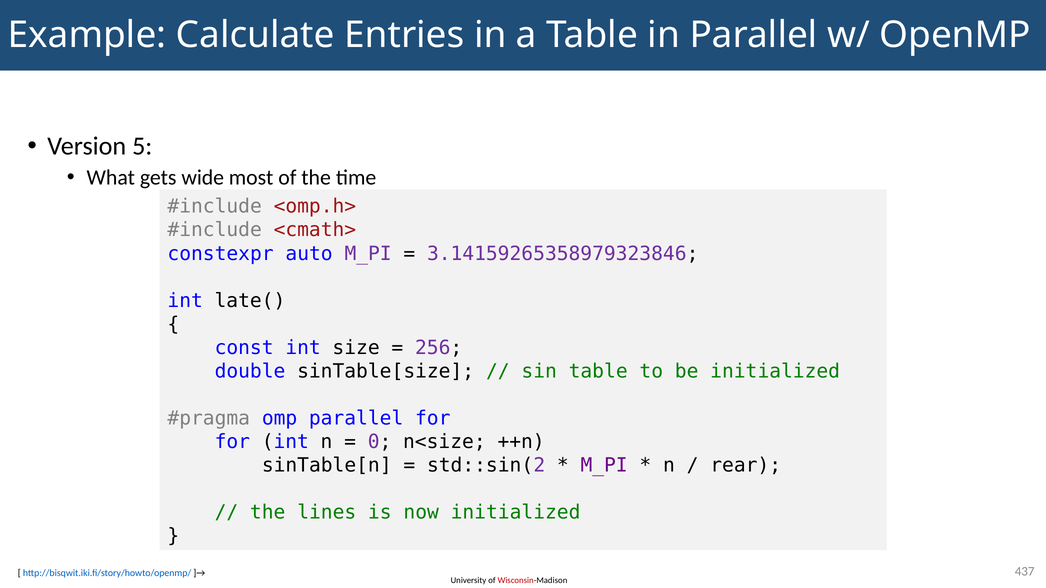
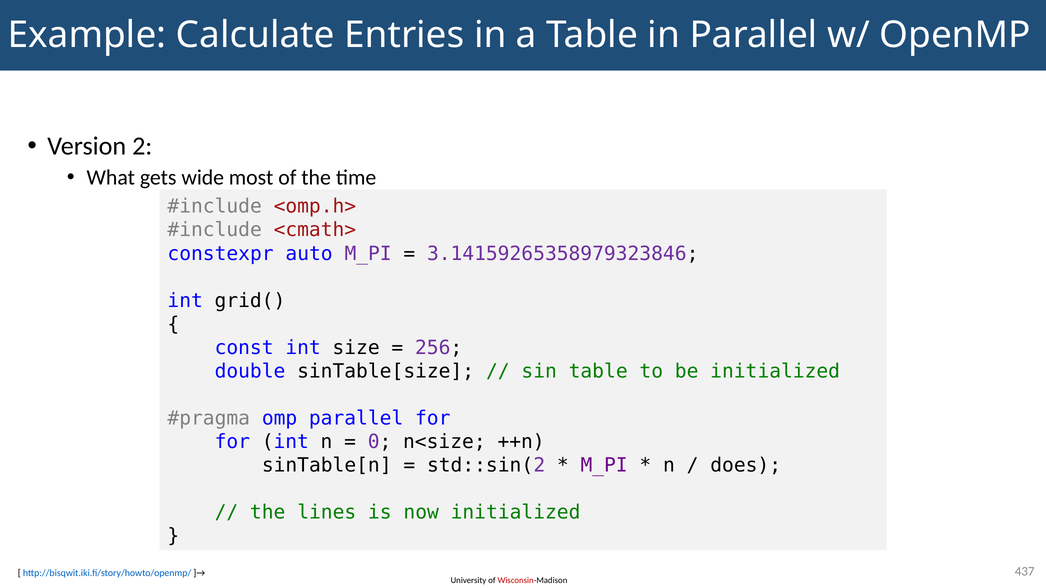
5: 5 -> 2 (142, 146)
late(: late( -> grid( (250, 301)
rear: rear -> does (746, 466)
